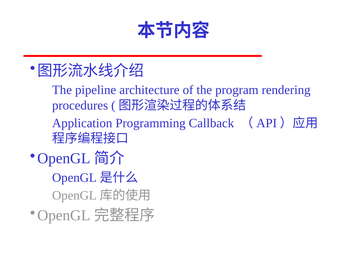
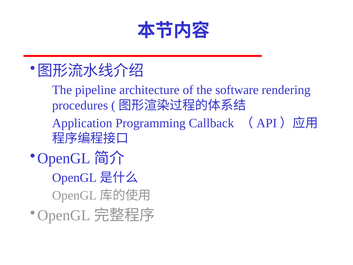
program: program -> software (237, 90)
